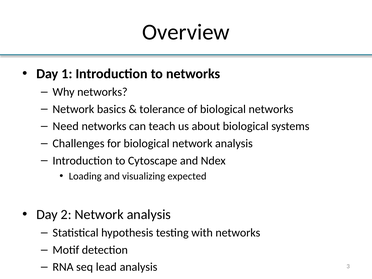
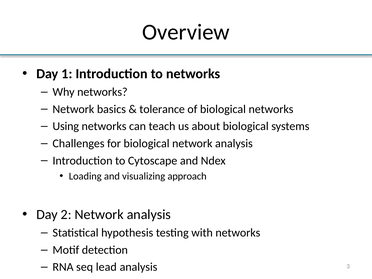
Need: Need -> Using (66, 126)
expected: expected -> approach (187, 176)
